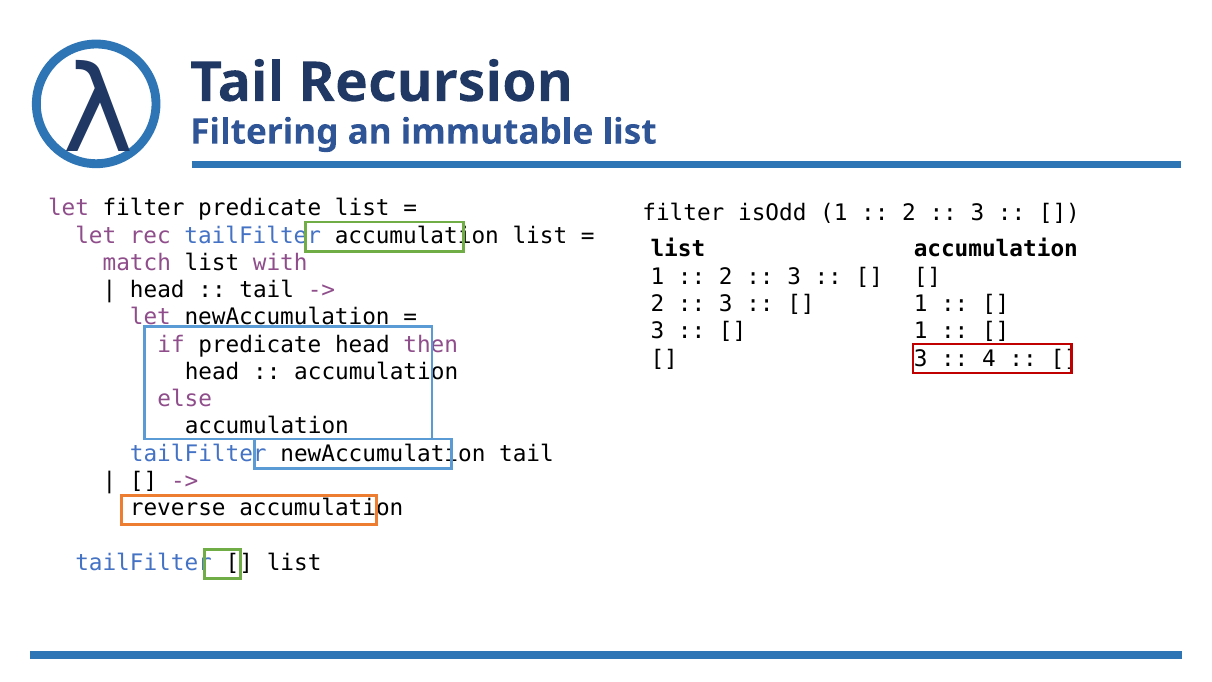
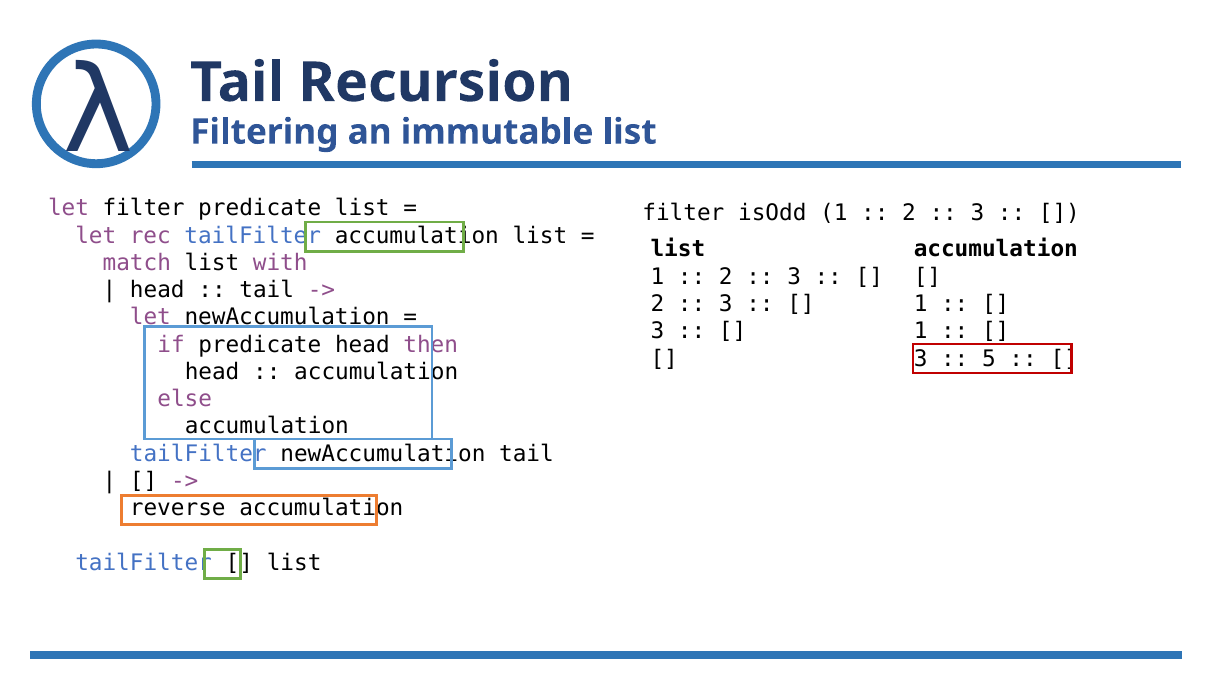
4: 4 -> 5 (989, 358)
